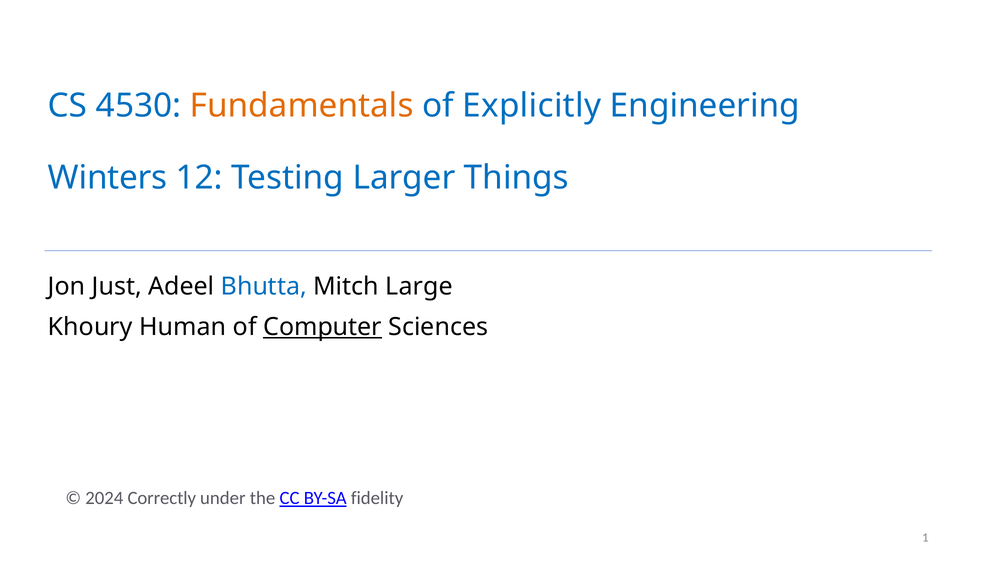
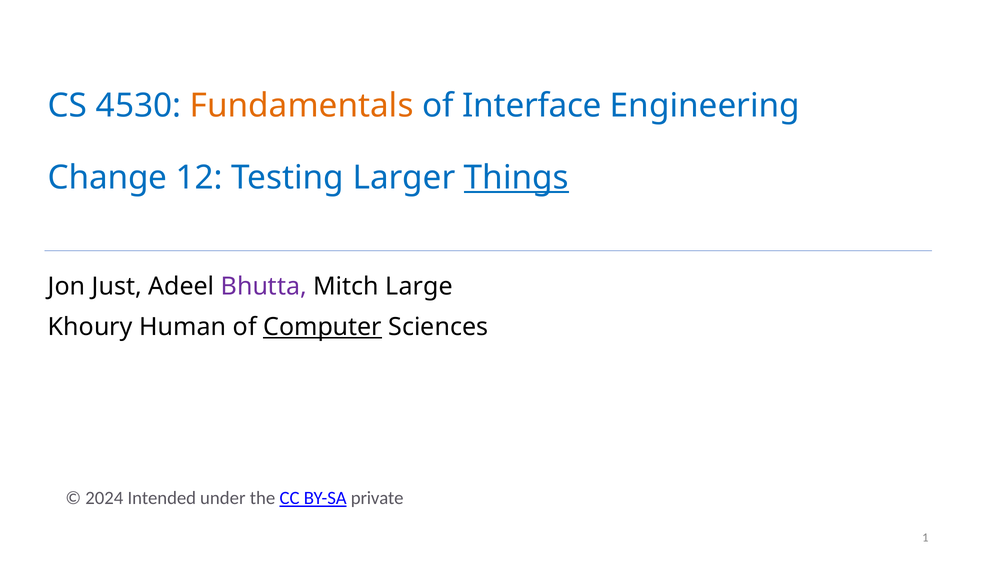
Explicitly: Explicitly -> Interface (532, 106)
Winters: Winters -> Change (108, 178)
Things underline: none -> present (516, 178)
Bhutta colour: blue -> purple (264, 286)
Correctly: Correctly -> Intended (162, 498)
fidelity: fidelity -> private (377, 498)
